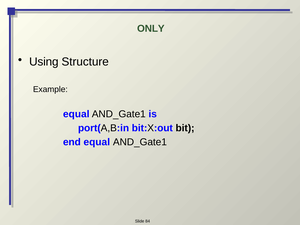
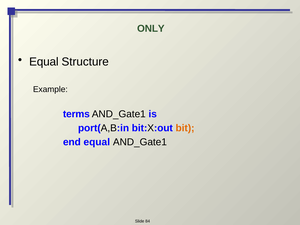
Using: Using -> Equal (44, 62)
equal: equal -> terms (76, 114)
bit colour: black -> orange (185, 128)
